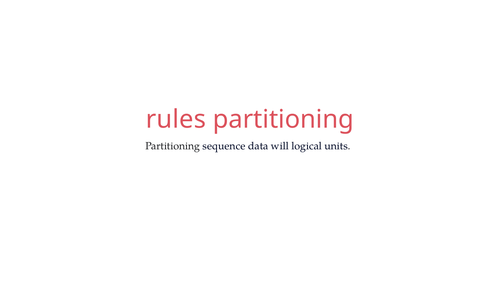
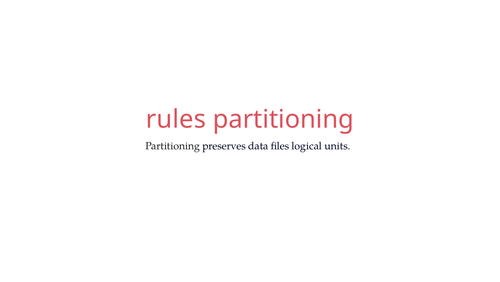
sequence: sequence -> preserves (224, 146)
will: will -> files (280, 146)
